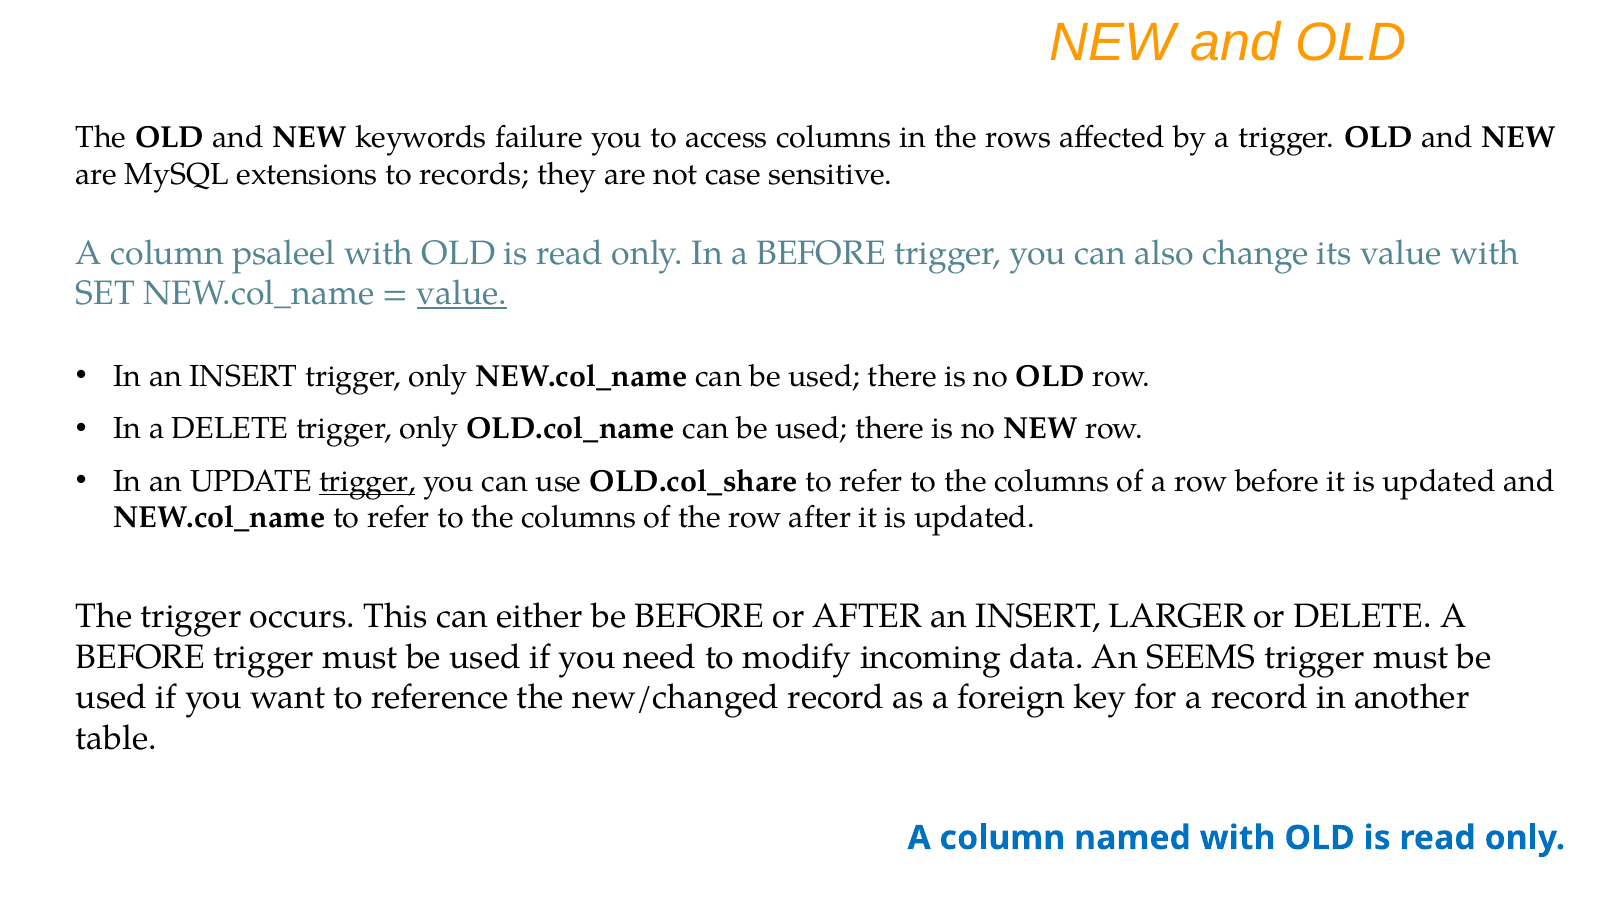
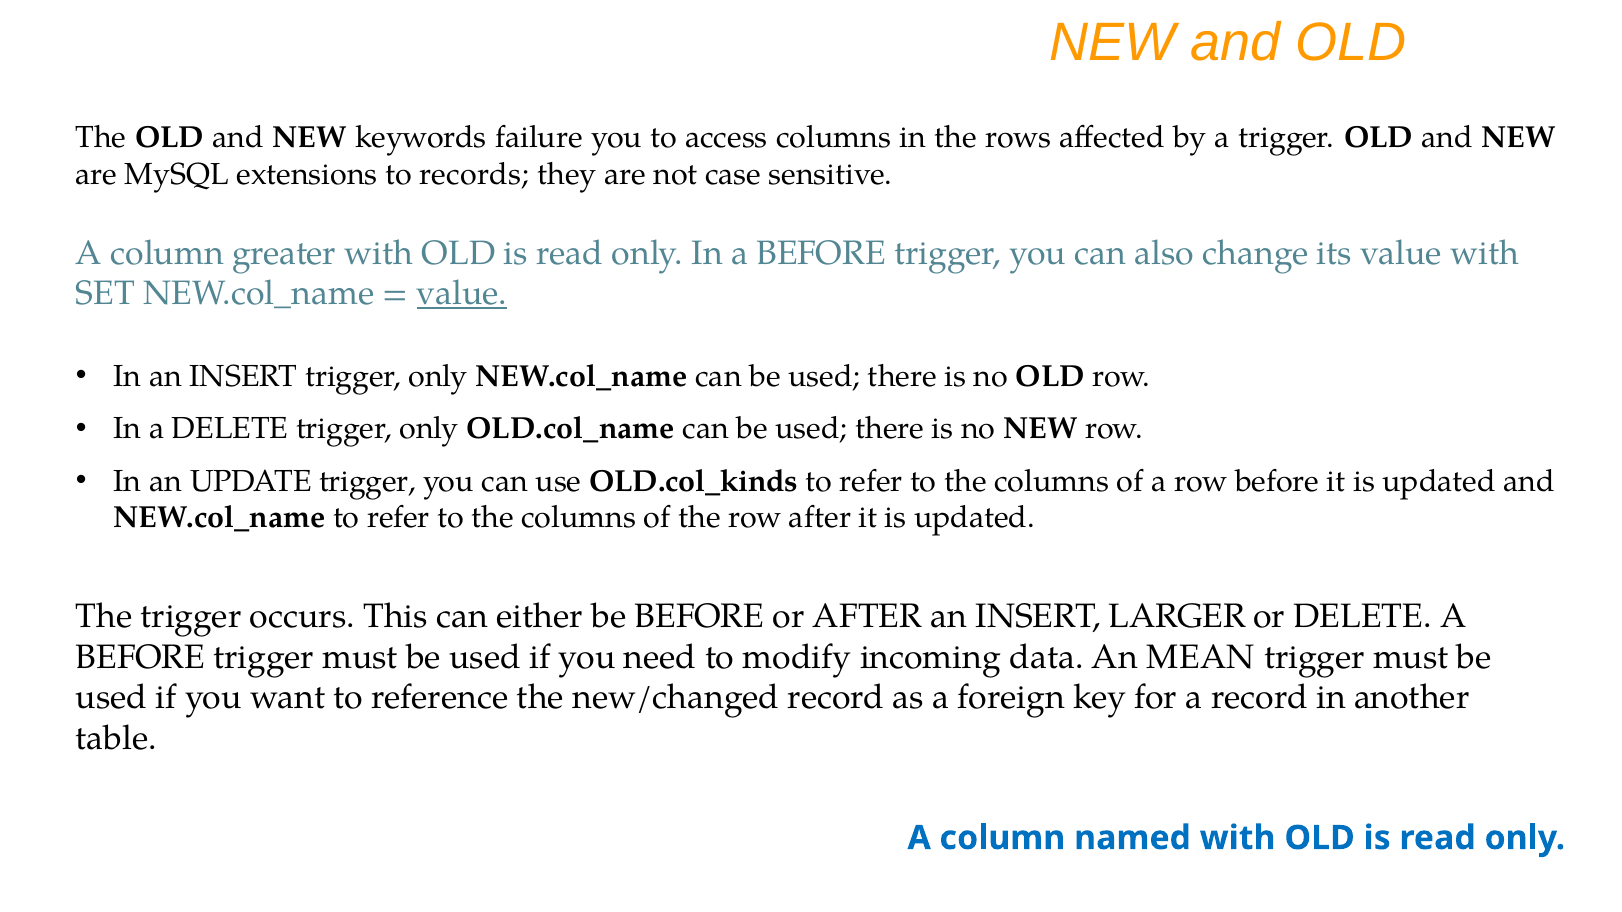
psaleel: psaleel -> greater (284, 253)
trigger underline: present -> none (368, 482)
OLD.col_share: OLD.col_share -> OLD.col_kinds (694, 482)
SEEMS: SEEMS -> MEAN (1201, 657)
